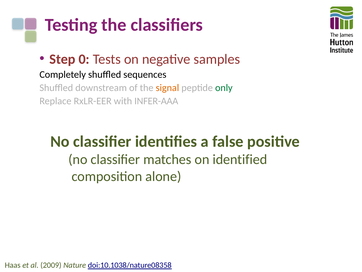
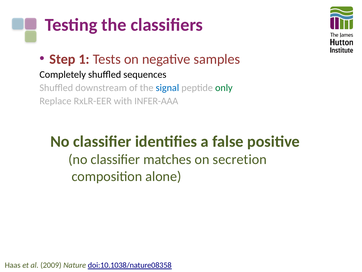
0: 0 -> 1 (84, 59)
signal colour: orange -> blue (167, 88)
identified: identified -> secretion (240, 159)
